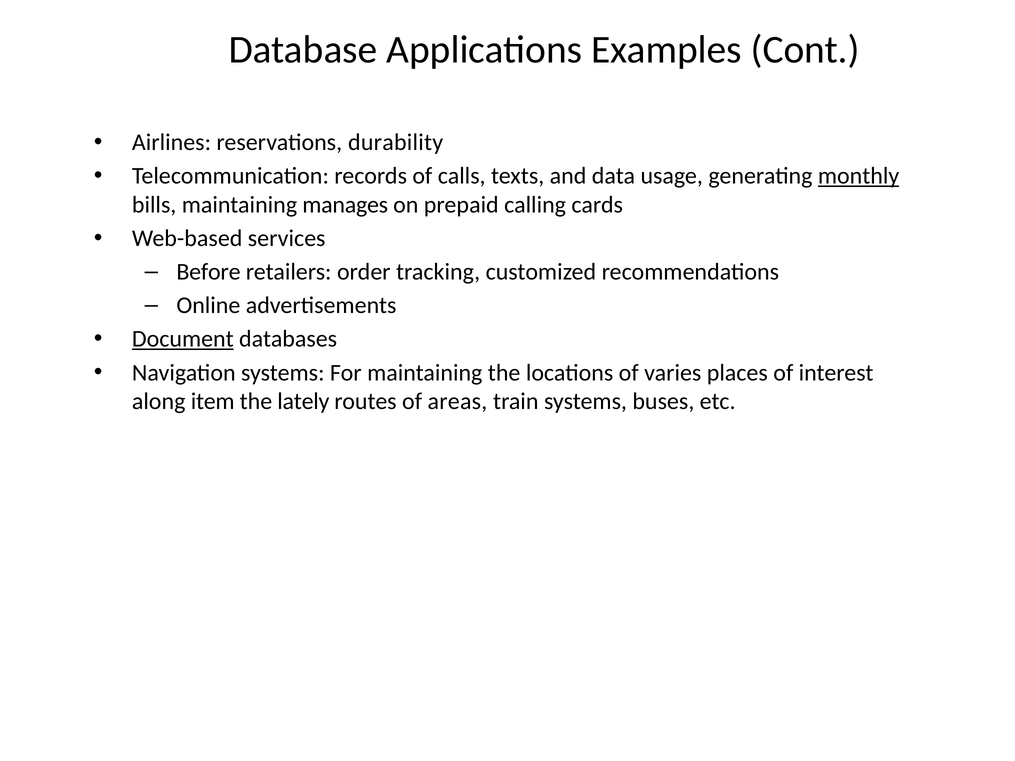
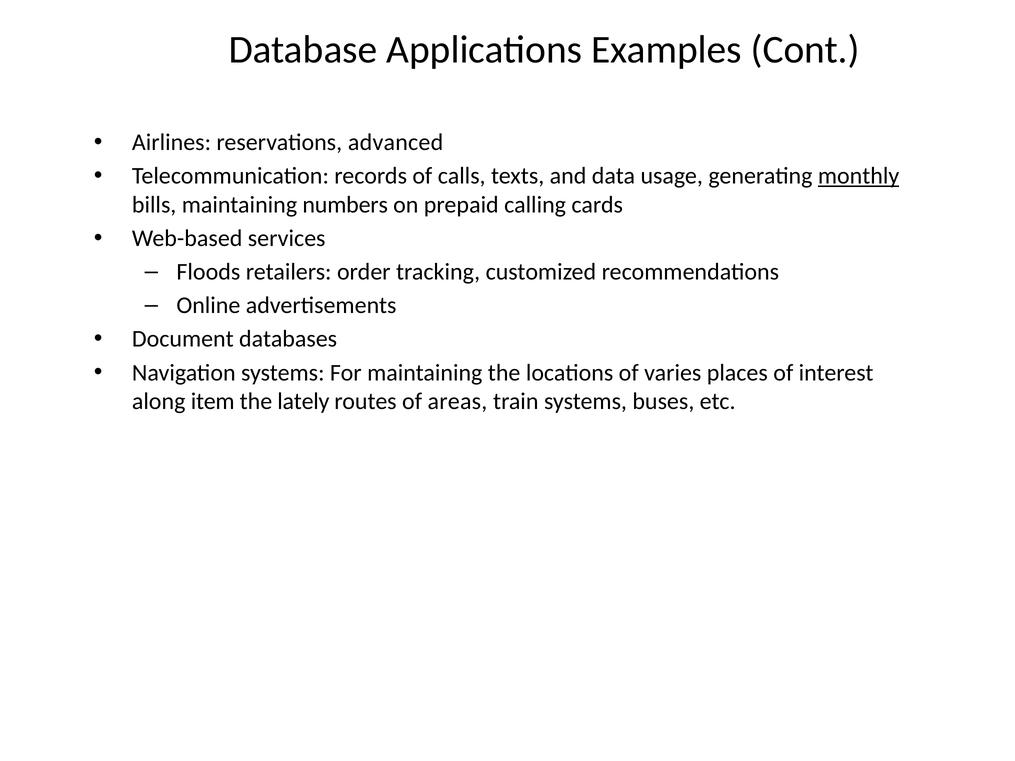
durability: durability -> advanced (396, 143)
manages: manages -> numbers (345, 205)
Before: Before -> Floods (208, 272)
Document underline: present -> none (183, 339)
